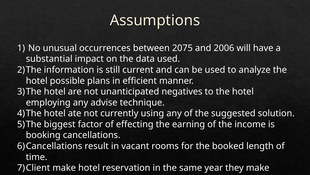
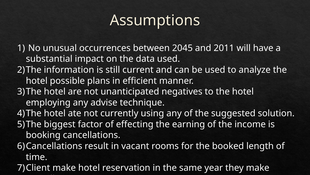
2075: 2075 -> 2045 (182, 48)
2006: 2006 -> 2011 (224, 48)
